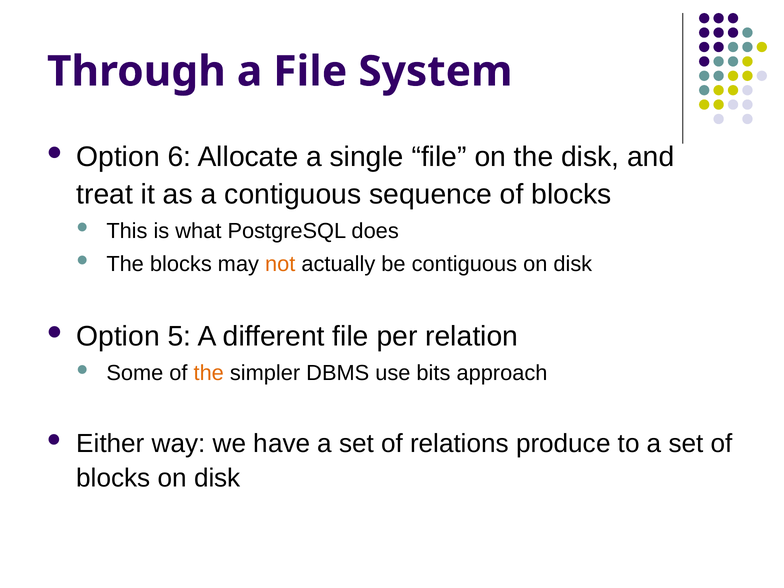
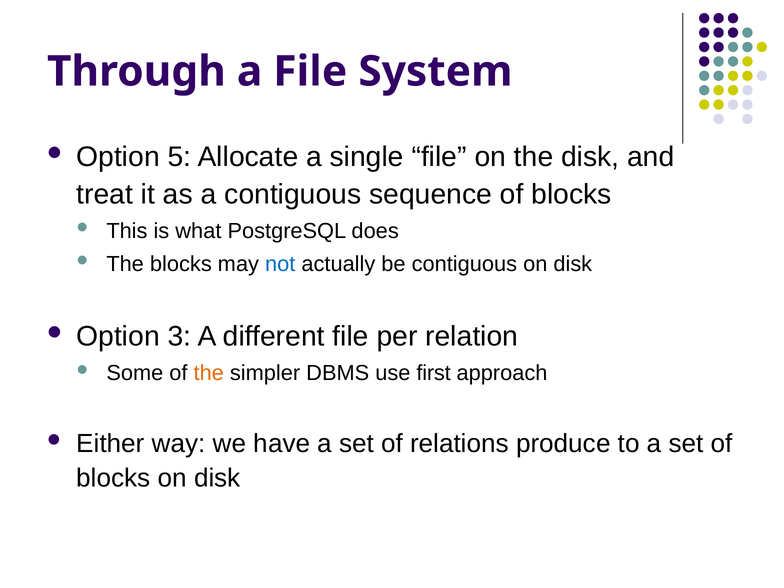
6: 6 -> 5 (179, 157)
not colour: orange -> blue (280, 264)
5: 5 -> 3 (179, 337)
bits: bits -> first (434, 373)
